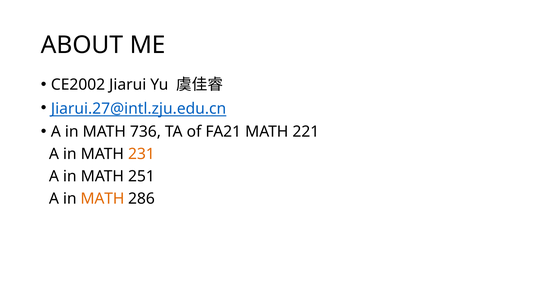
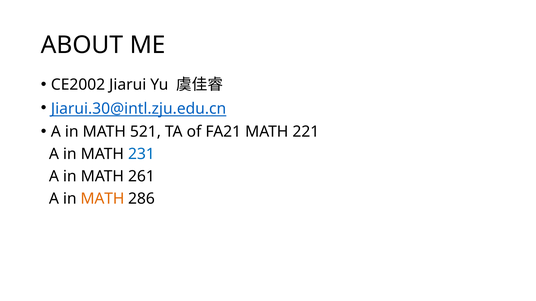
Jiarui.27@intl.zju.edu.cn: Jiarui.27@intl.zju.edu.cn -> Jiarui.30@intl.zju.edu.cn (139, 109)
736: 736 -> 521 (145, 132)
231 colour: orange -> blue (141, 154)
251: 251 -> 261 (141, 177)
